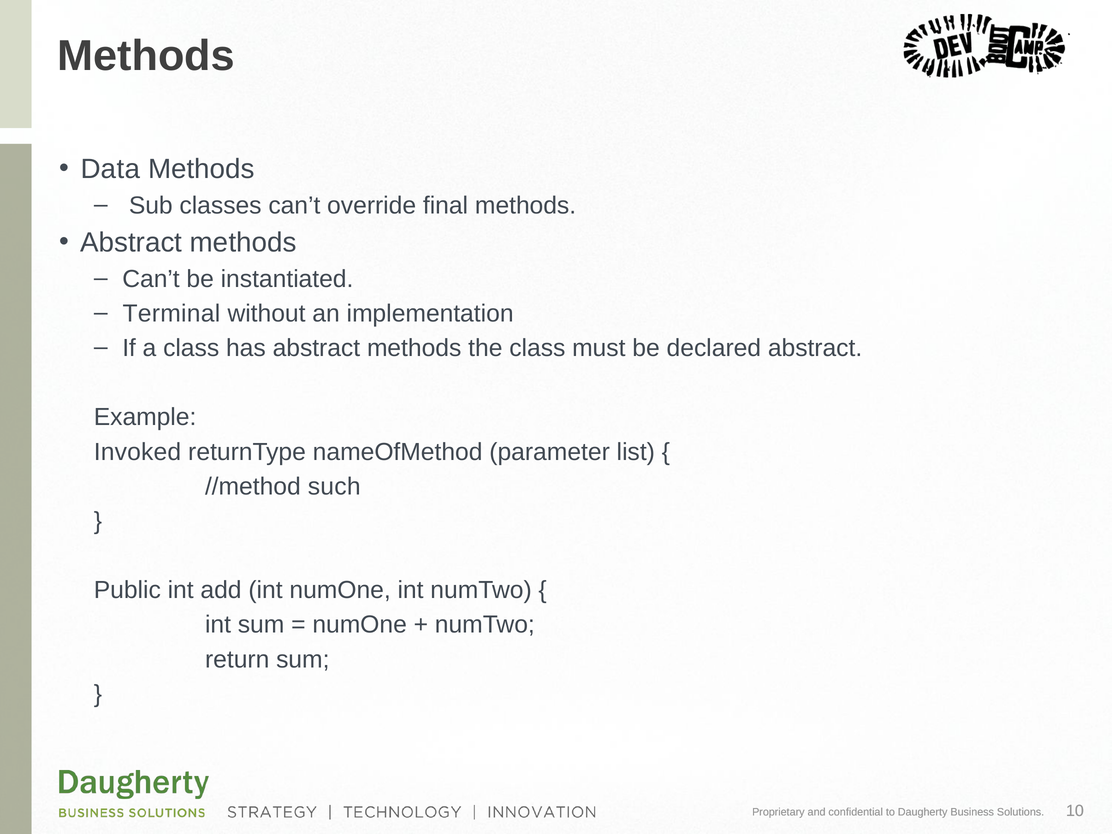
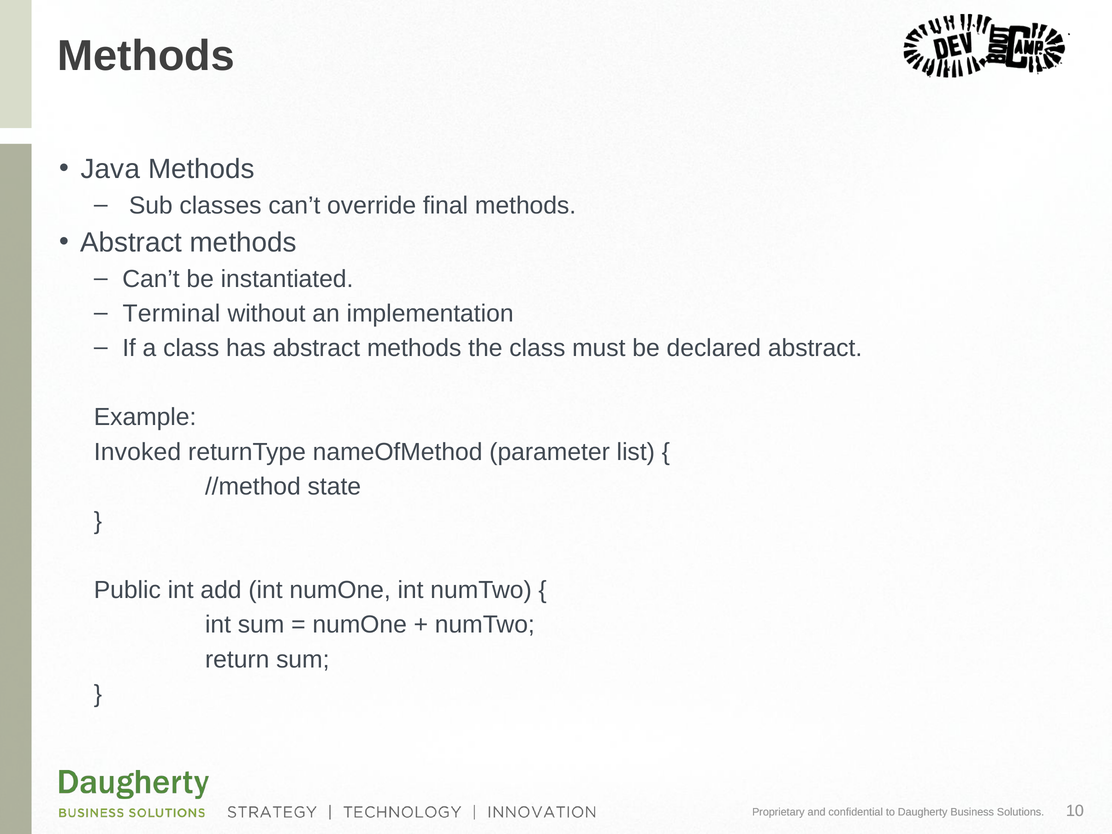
Data: Data -> Java (110, 169)
such: such -> state (334, 486)
